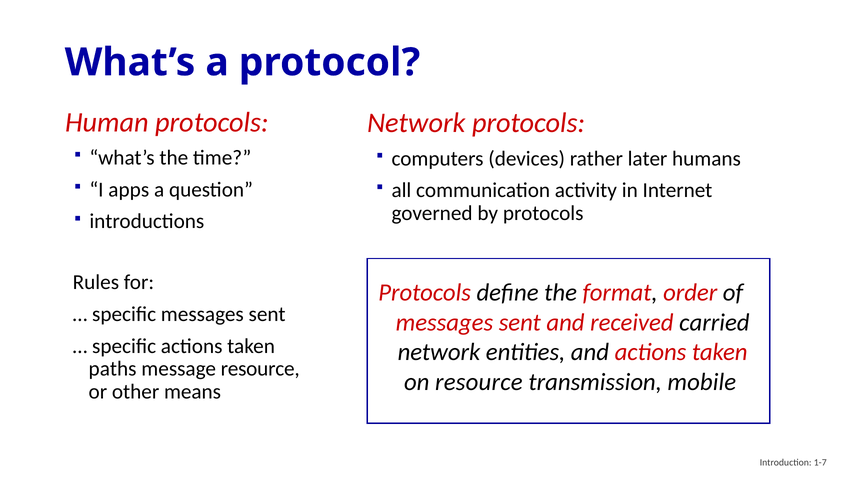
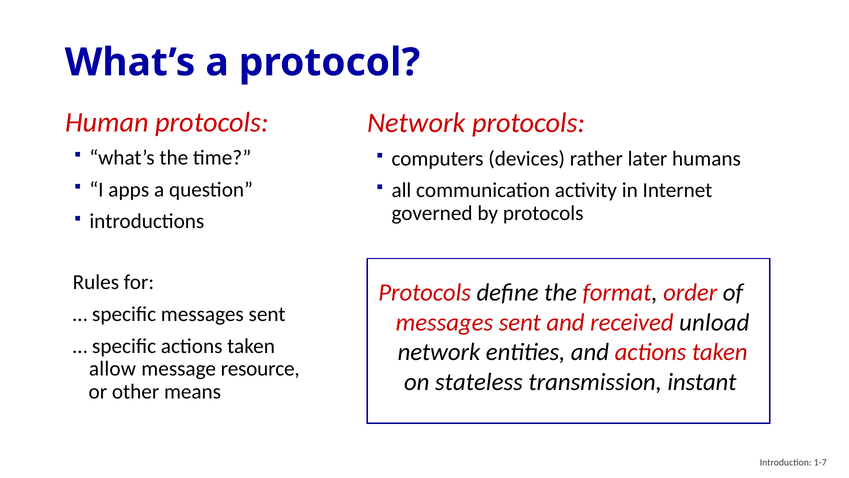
carried: carried -> unload (714, 322)
paths: paths -> allow (112, 369)
on resource: resource -> stateless (479, 382)
mobile: mobile -> instant (702, 382)
